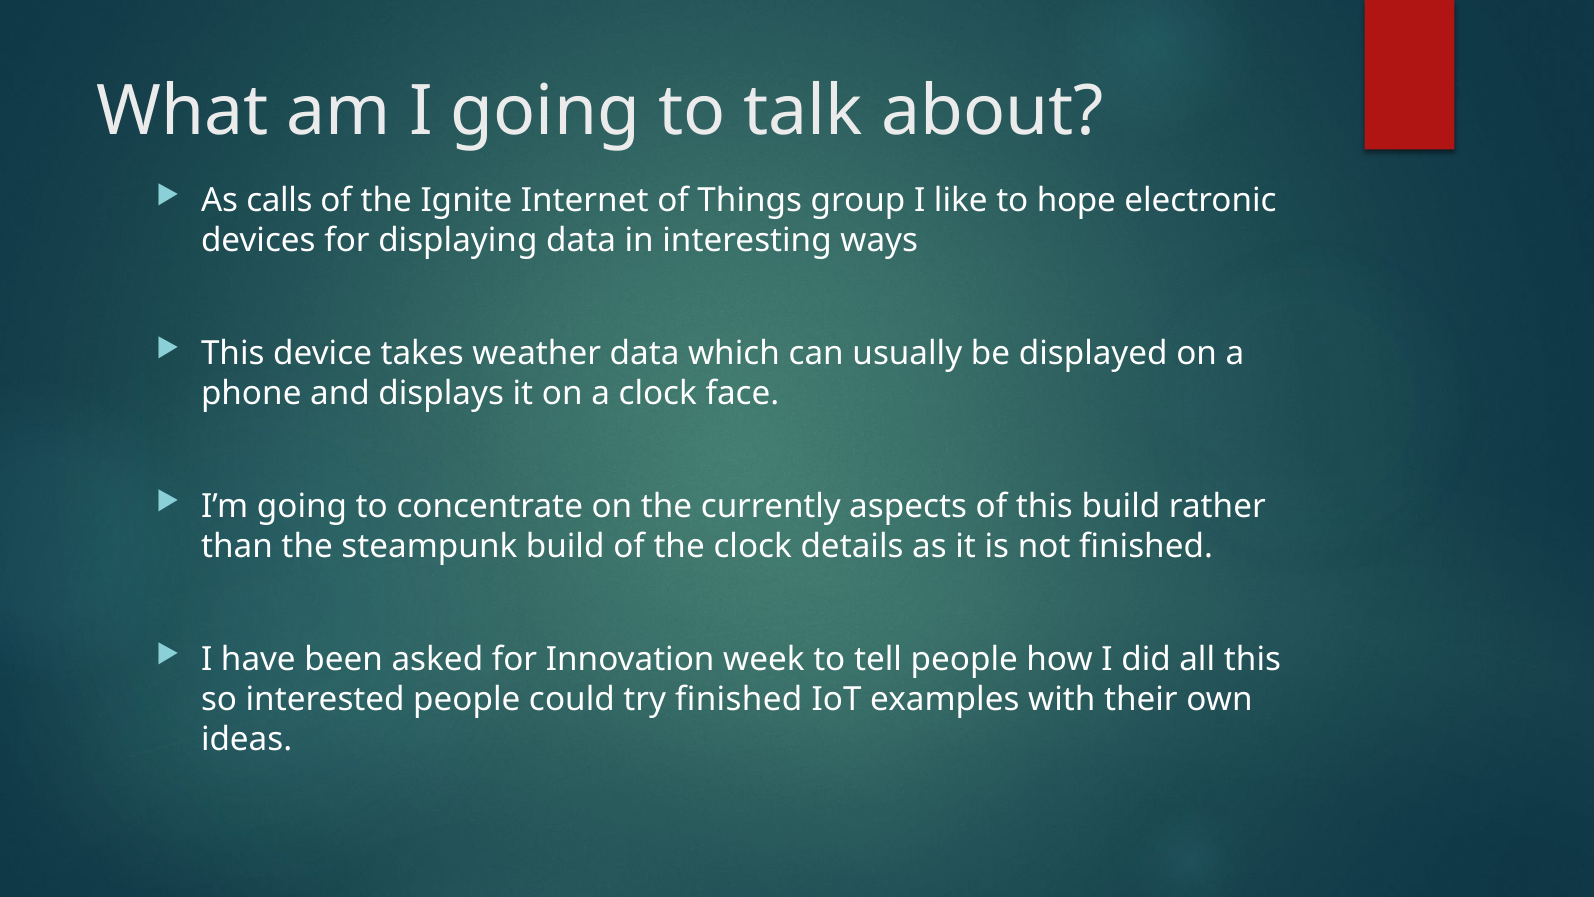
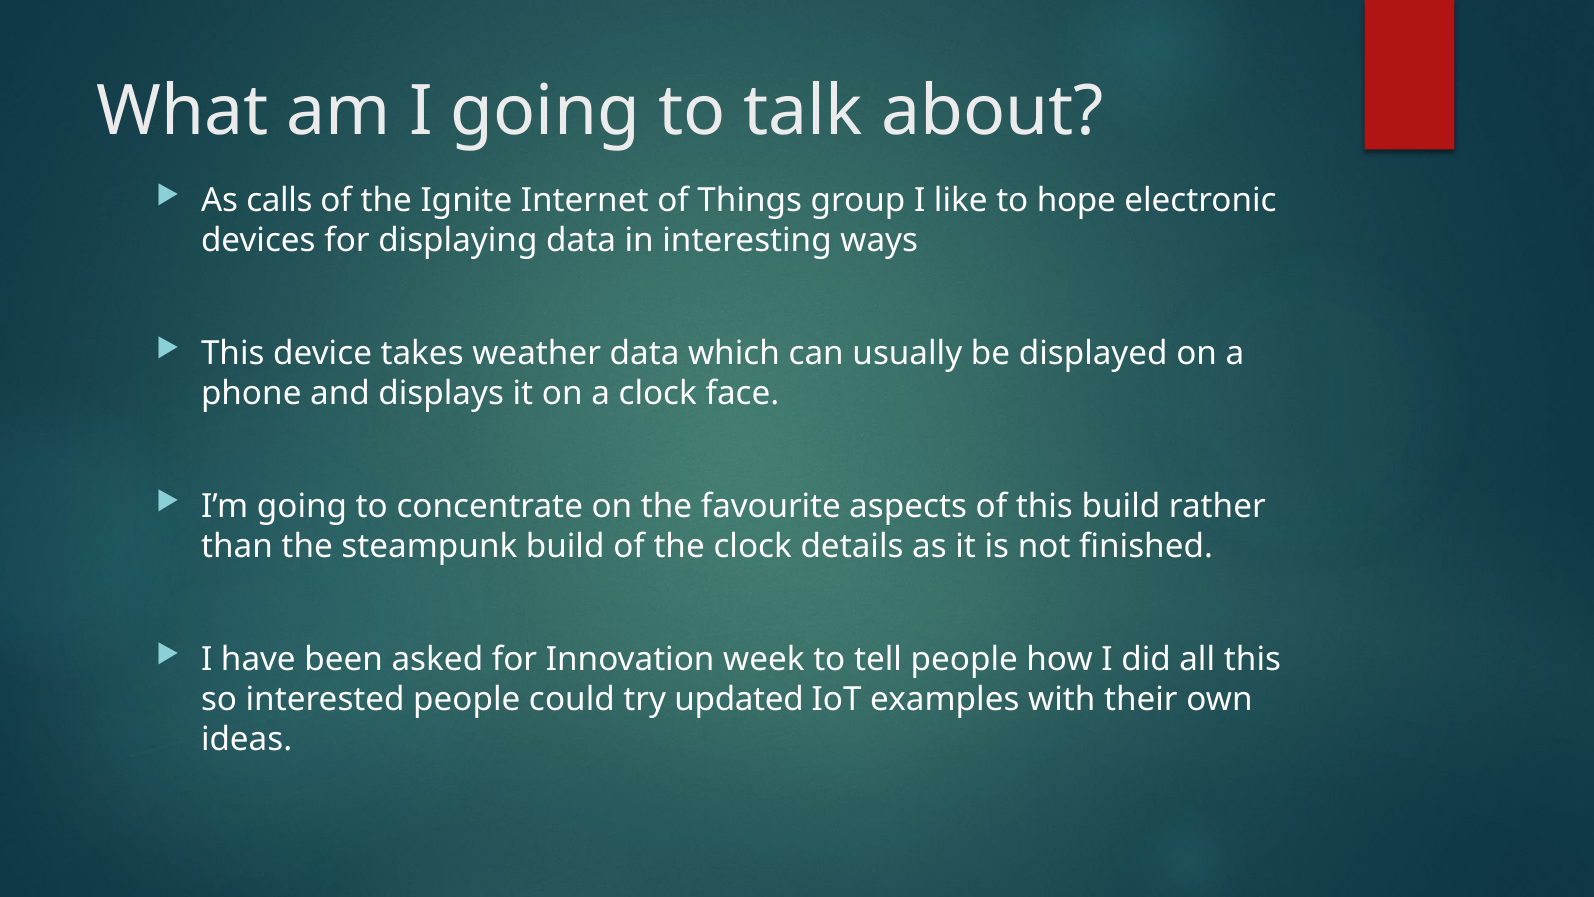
currently: currently -> favourite (771, 506)
try finished: finished -> updated (739, 699)
